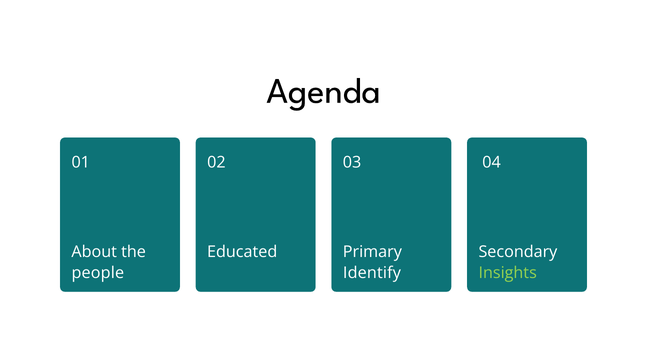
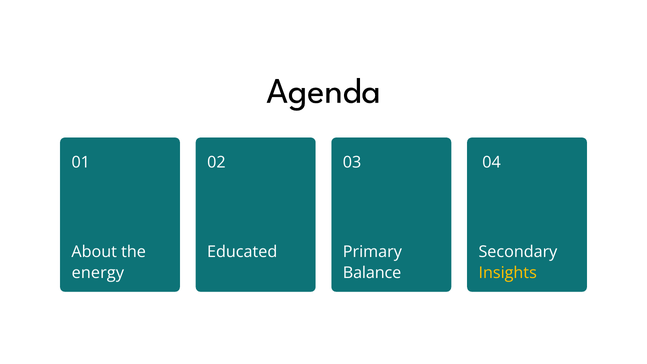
people: people -> energy (98, 273)
Identify: Identify -> Balance (372, 273)
Insights colour: light green -> yellow (508, 273)
